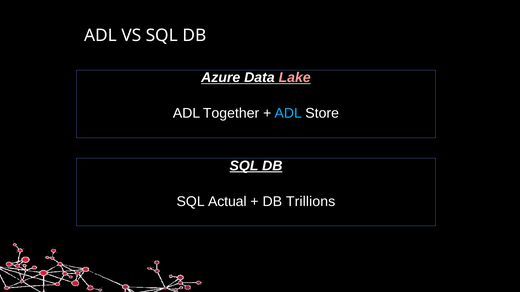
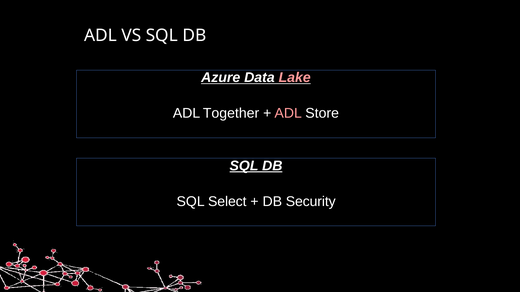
ADL colour: light blue -> pink (288, 114)
Actual: Actual -> Select (227, 202)
Trillions: Trillions -> Security (311, 202)
